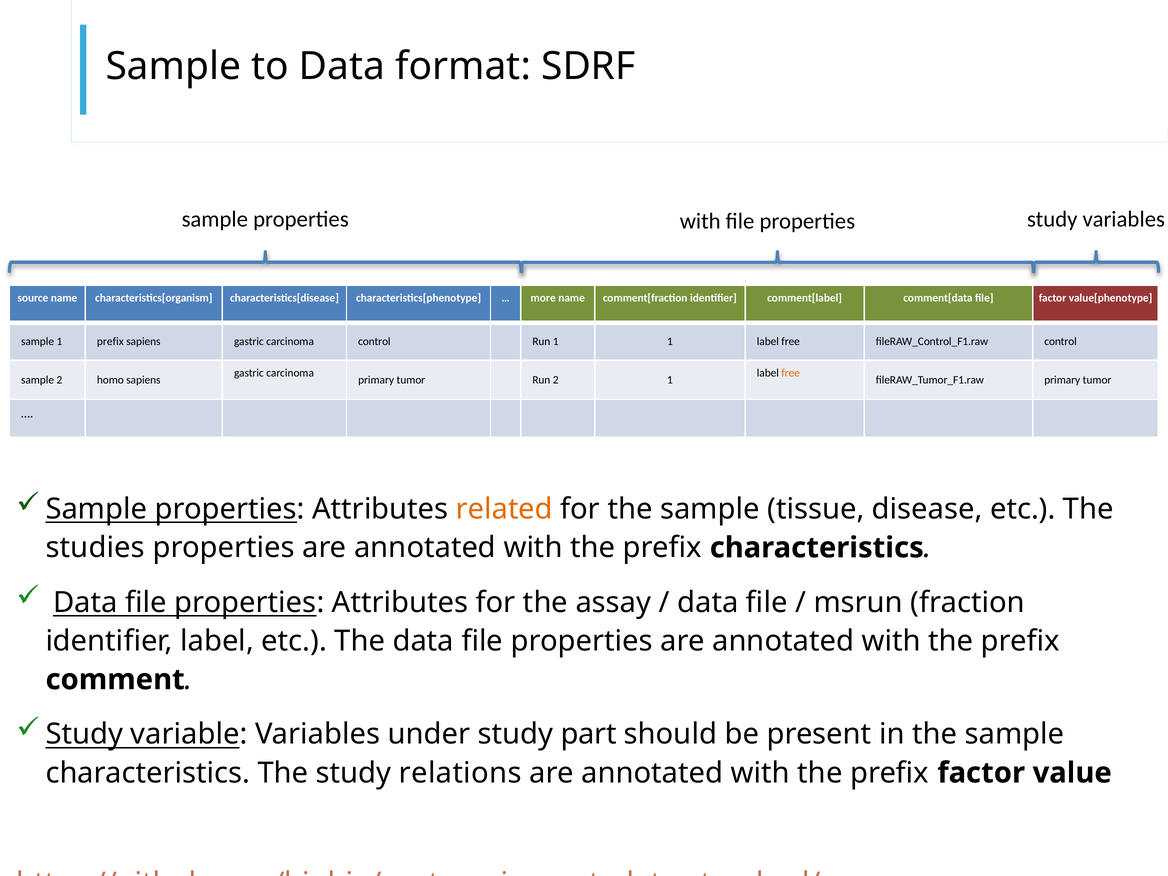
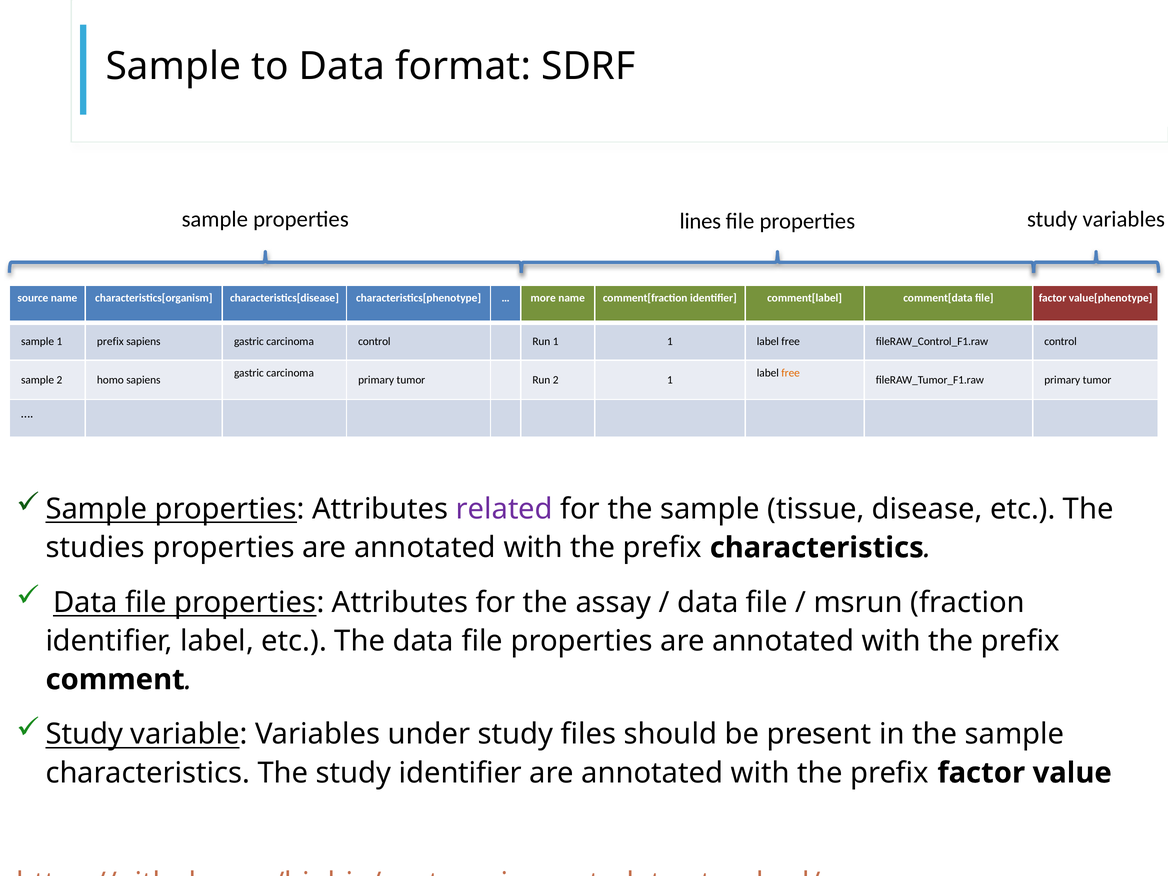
properties with: with -> lines (700, 221)
related colour: orange -> purple (504, 509)
part: part -> files (589, 734)
study relations: relations -> identifier (460, 773)
